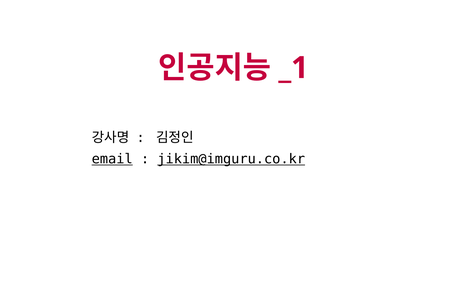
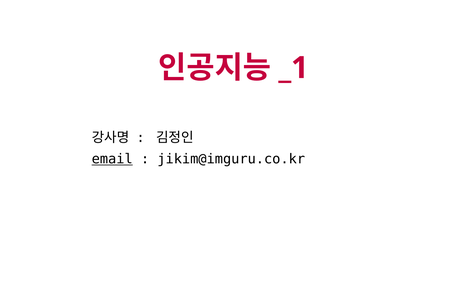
jikim@imguru.co.kr underline: present -> none (231, 159)
